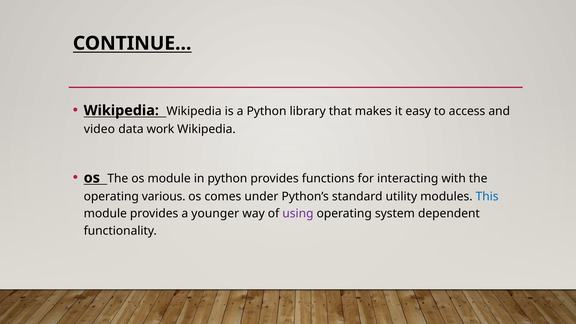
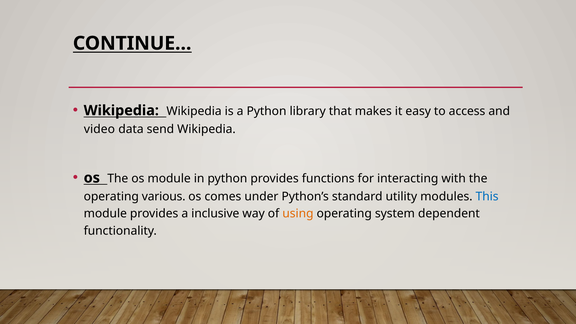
work: work -> send (160, 129)
younger: younger -> inclusive (215, 214)
using colour: purple -> orange (298, 214)
